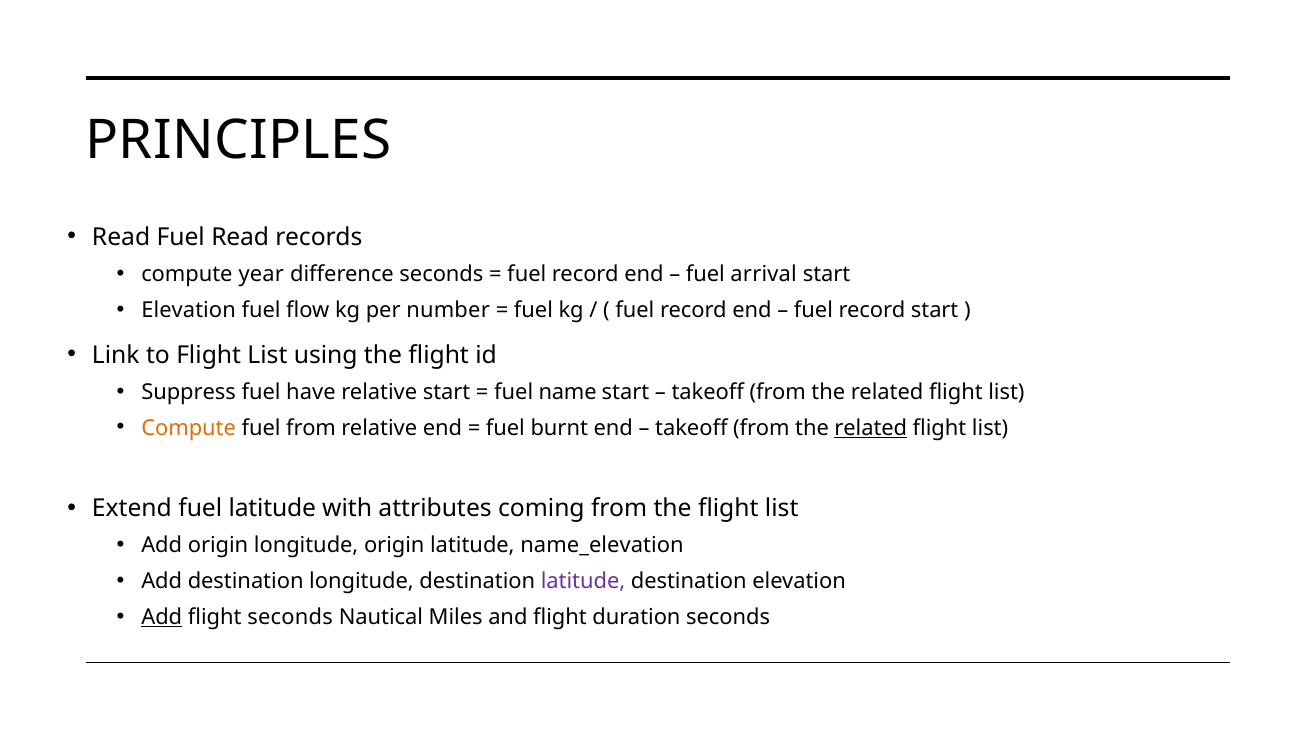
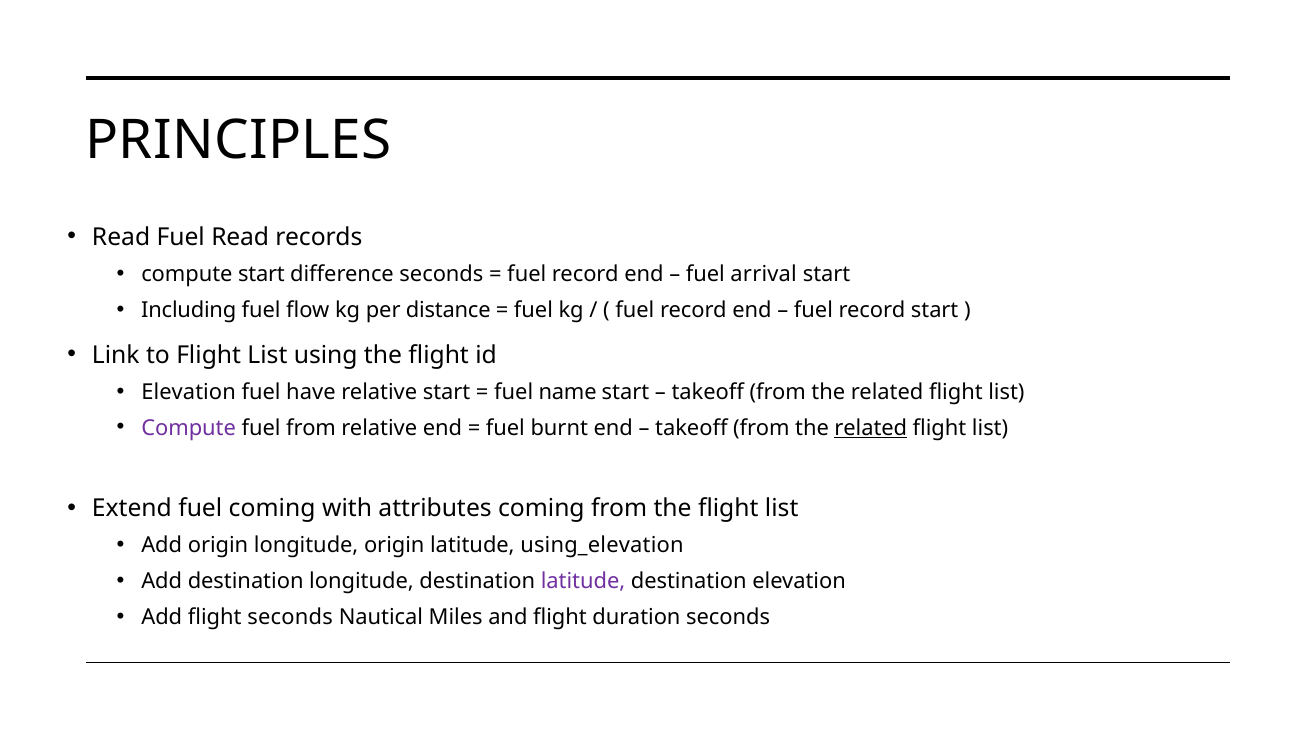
compute year: year -> start (261, 274)
Elevation: Elevation -> Including (189, 310)
number: number -> distance (448, 310)
Suppress: Suppress -> Elevation (189, 392)
Compute colour: orange -> purple (189, 428)
fuel latitude: latitude -> coming (272, 509)
name_elevation: name_elevation -> using_elevation (602, 546)
Add underline: present -> none (162, 617)
